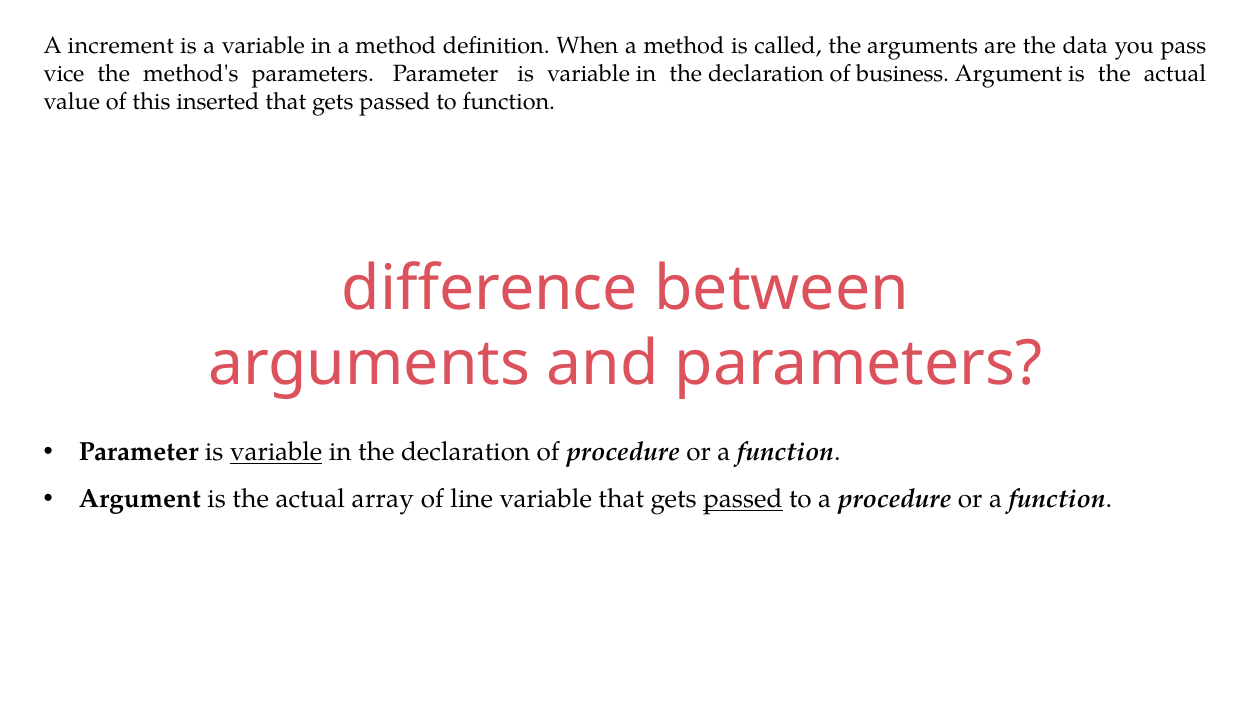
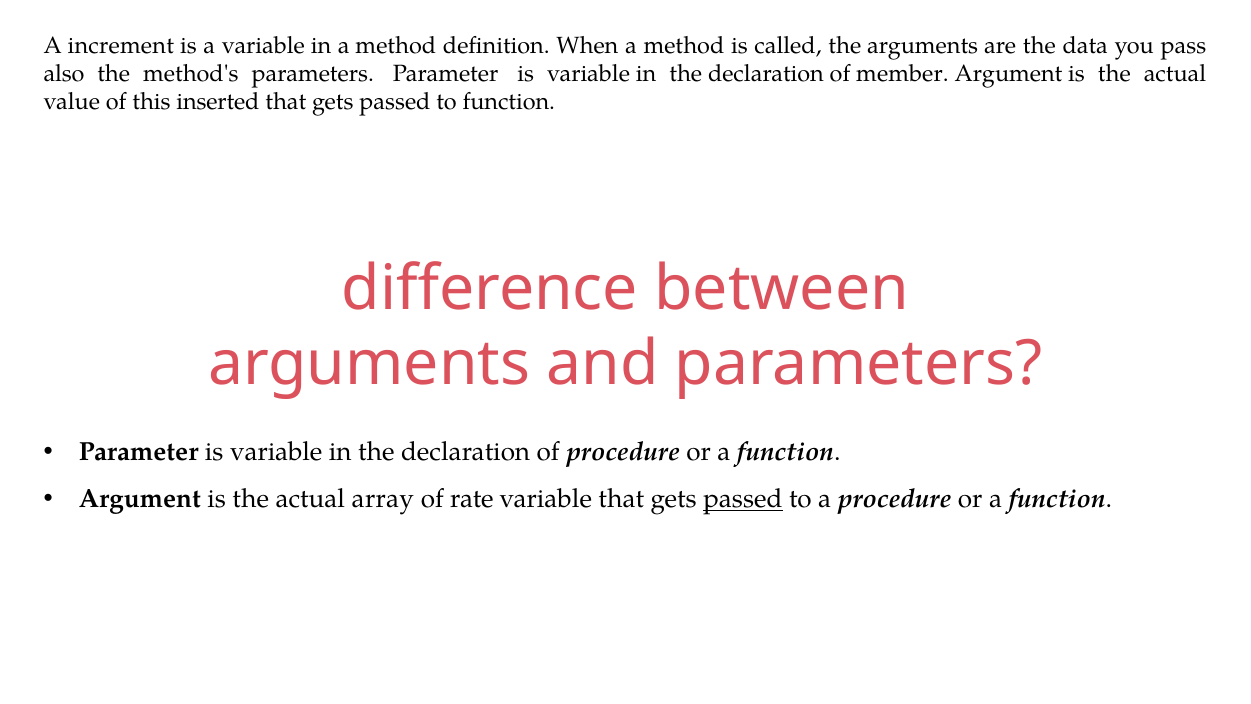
vice: vice -> also (64, 74)
business: business -> member (902, 74)
variable underline: present -> none (276, 452)
line: line -> rate (472, 499)
